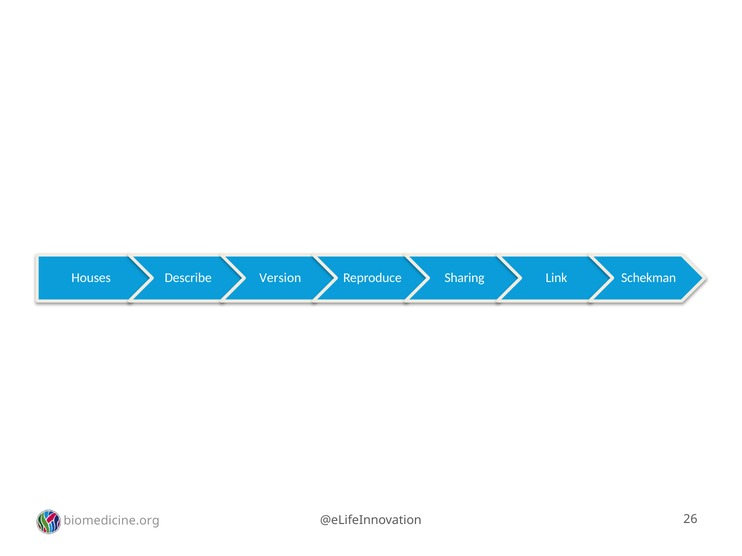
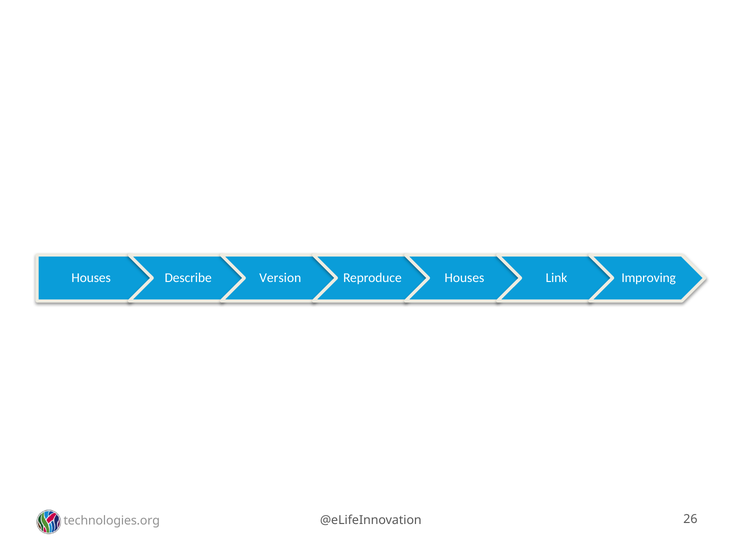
Reproduce Sharing: Sharing -> Houses (464, 278)
Schekman: Schekman -> Improving (649, 278)
biomedicine.org: biomedicine.org -> technologies.org (112, 521)
